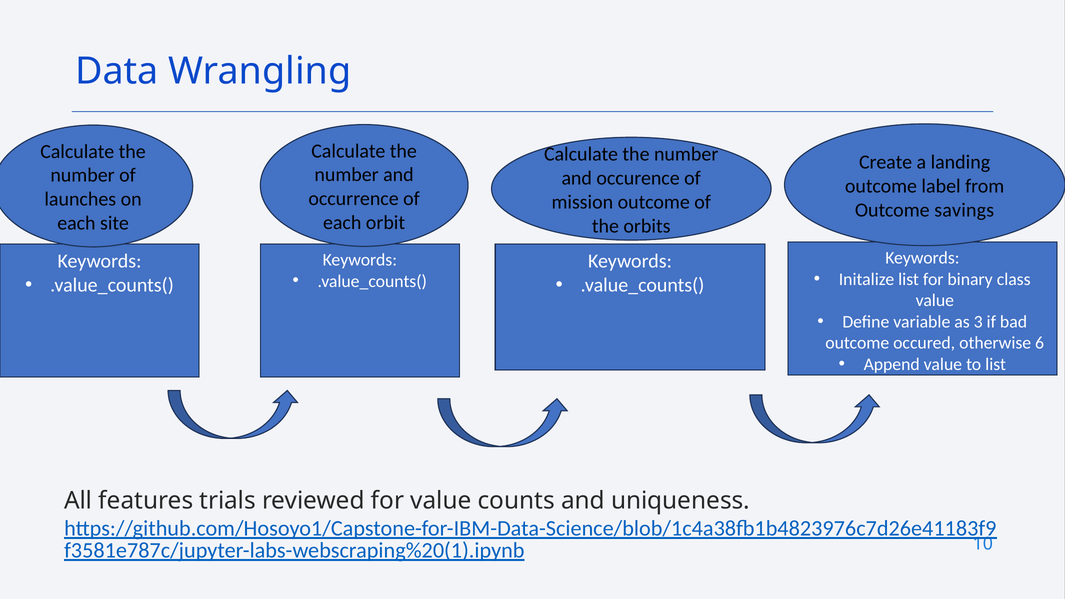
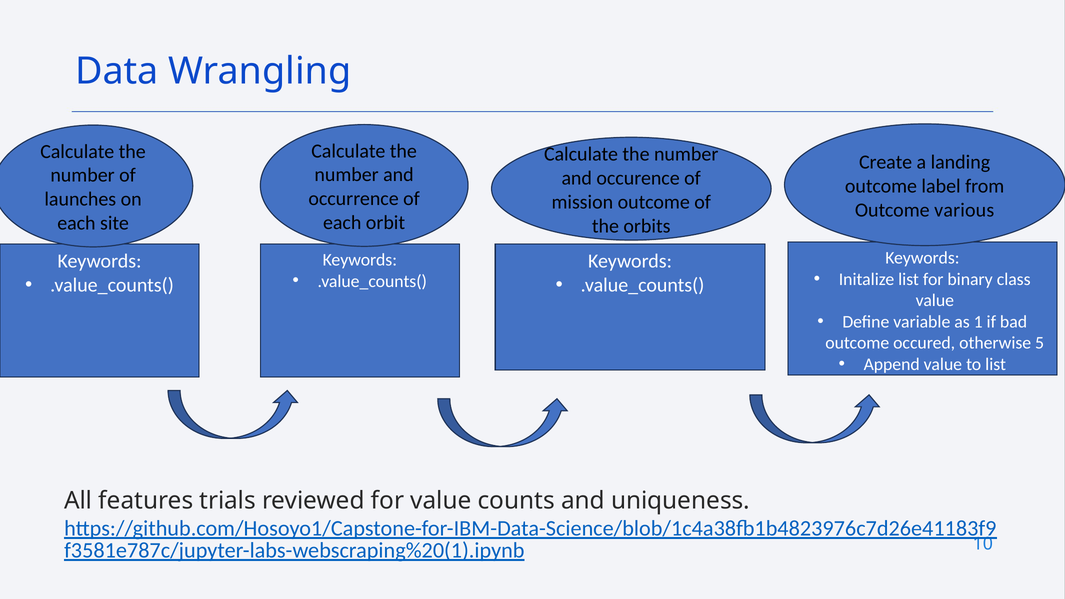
savings: savings -> various (964, 210)
3: 3 -> 1 (978, 322)
6: 6 -> 5 (1040, 343)
